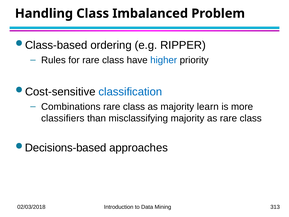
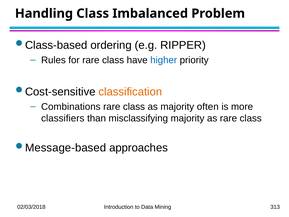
classification colour: blue -> orange (130, 92)
learn: learn -> often (208, 107)
Decisions-based: Decisions-based -> Message-based (66, 148)
